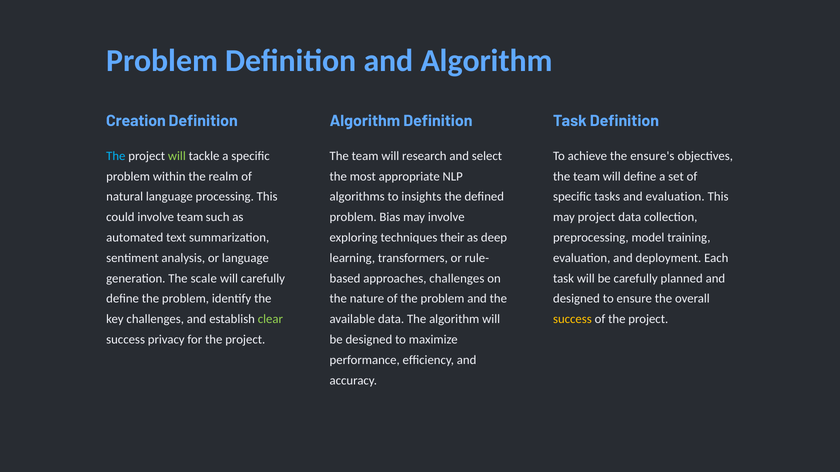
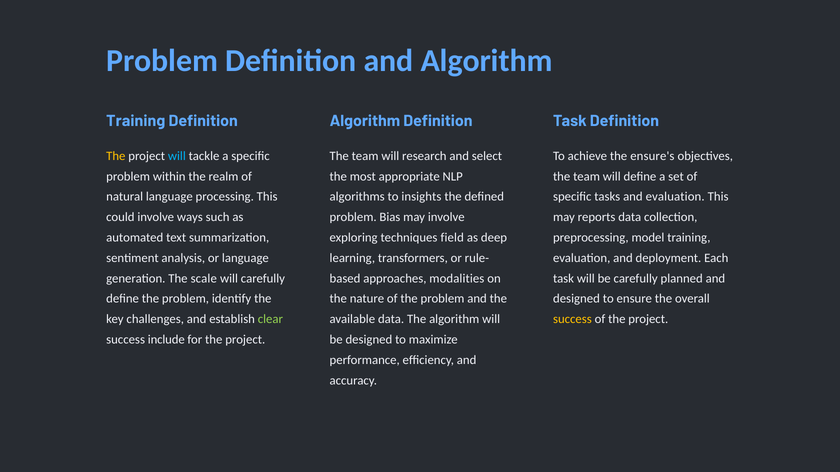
Creation: Creation -> Training (136, 121)
The colour: light blue -> yellow (116, 156)
will colour: light green -> light blue (177, 156)
involve team: team -> ways (190, 217)
may project: project -> reports (597, 217)
their: their -> field (452, 238)
approaches challenges: challenges -> modalities (457, 279)
privacy: privacy -> include (166, 340)
